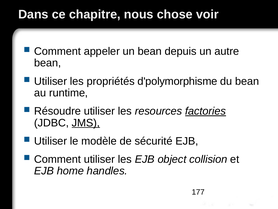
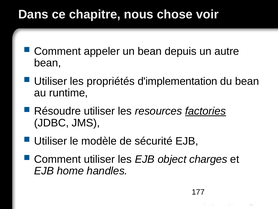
d'polymorphisme: d'polymorphisme -> d'implementation (177, 81)
JMS underline: present -> none (86, 123)
collision: collision -> charges (208, 159)
